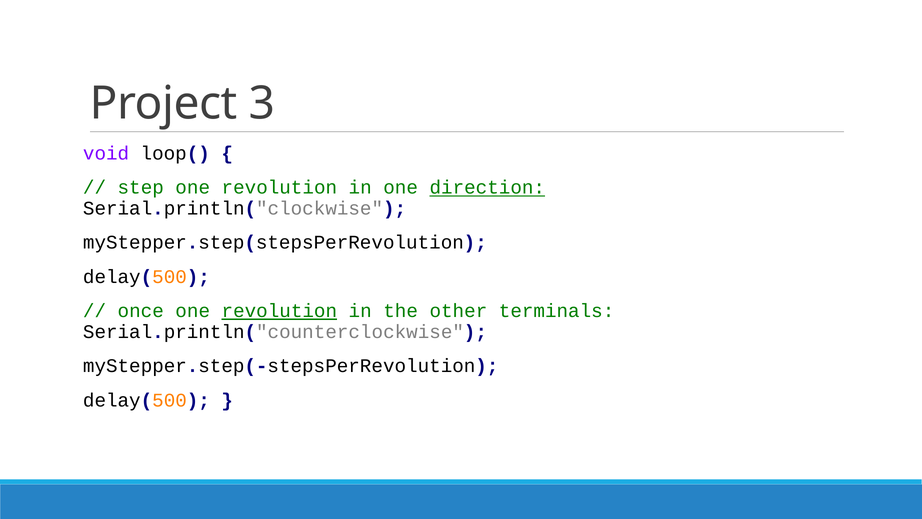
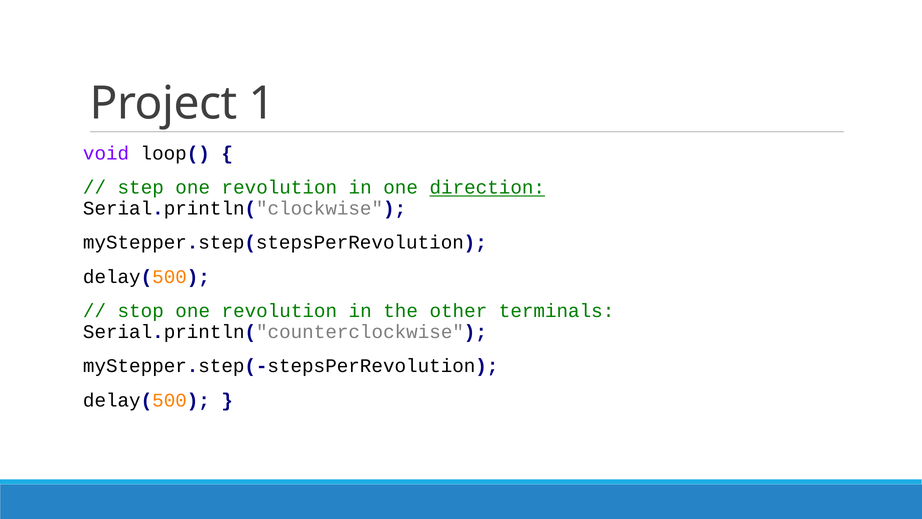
3: 3 -> 1 (262, 103)
once: once -> stop (141, 311)
revolution underline: present -> none (279, 311)
